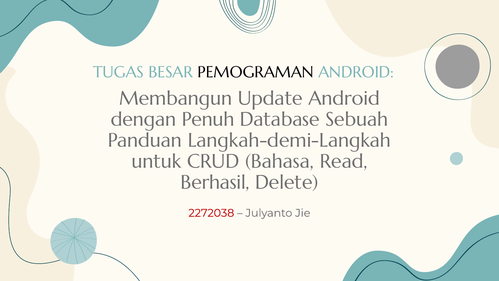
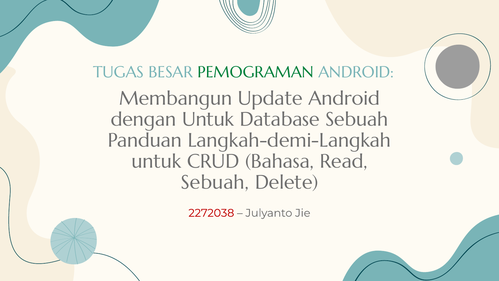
PEMOGRAMAN colour: black -> green (256, 72)
dengan Penuh: Penuh -> Untuk (208, 119)
Berhasil: Berhasil -> Sebuah (215, 182)
